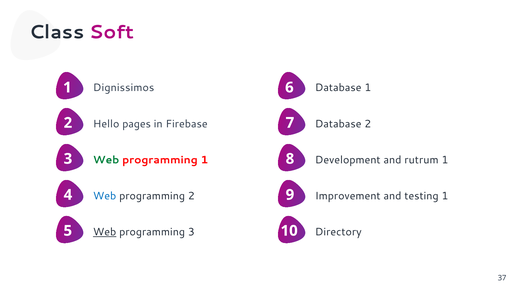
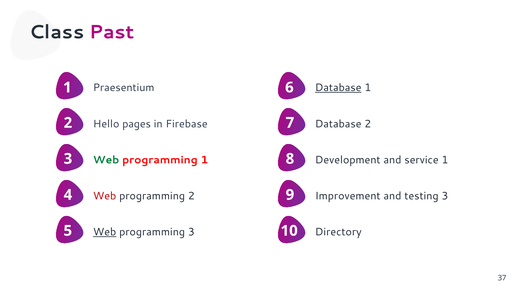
Soft: Soft -> Past (112, 32)
Database underline: none -> present (338, 88)
Dignissimos: Dignissimos -> Praesentium (124, 88)
rutrum: rutrum -> service (422, 160)
Web colour: blue -> red (105, 196)
testing 1: 1 -> 3 (445, 196)
